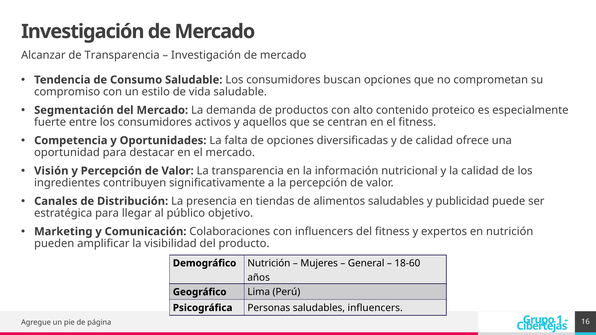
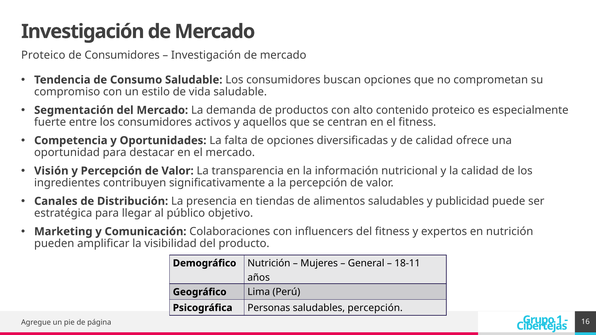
Alcanzar: Alcanzar -> Proteico (43, 55)
de Transparencia: Transparencia -> Consumidores (122, 55)
18-60: 18-60 -> 18-11 (407, 263)
saludables influencers: influencers -> percepción (375, 308)
